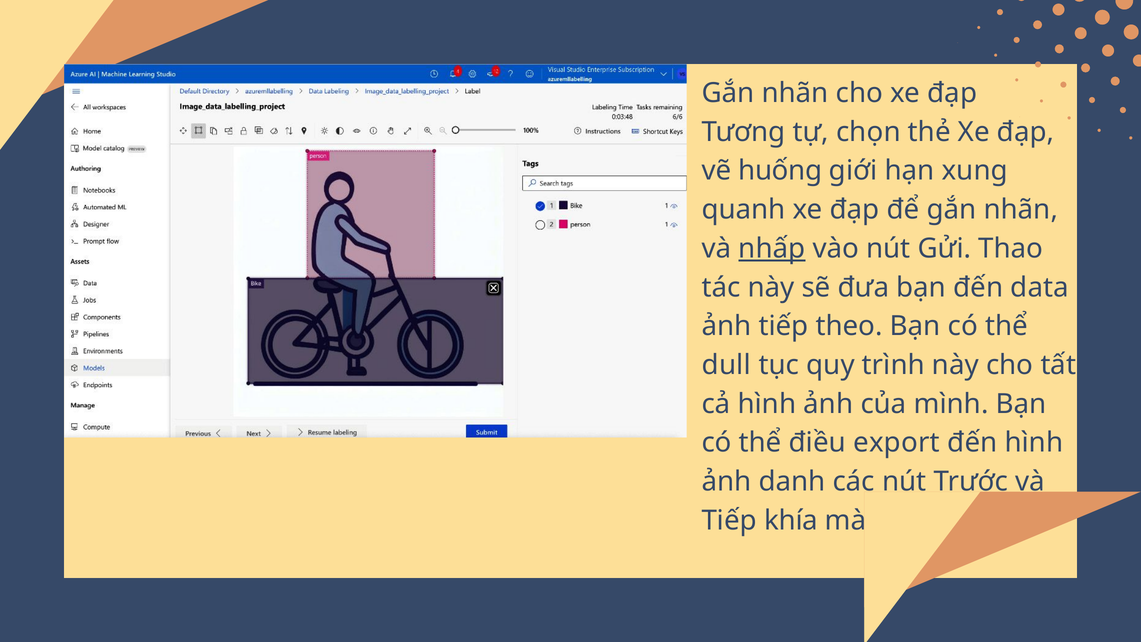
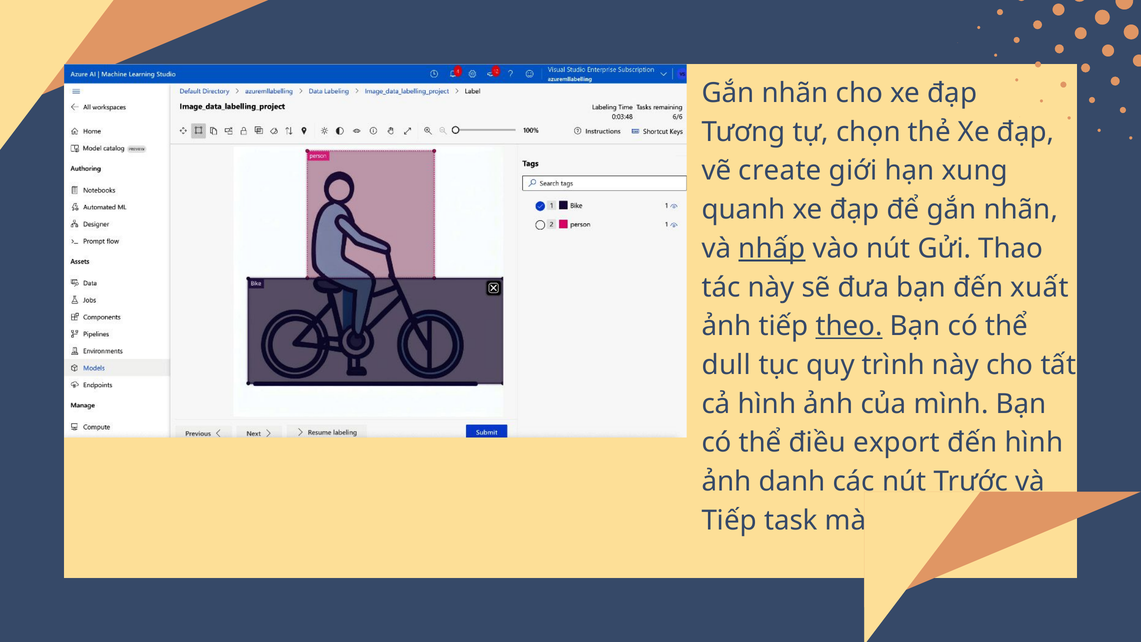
huống: huống -> create (780, 171)
data: data -> xuất (1040, 287)
theo underline: none -> present (849, 326)
khía: khía -> task (791, 520)
